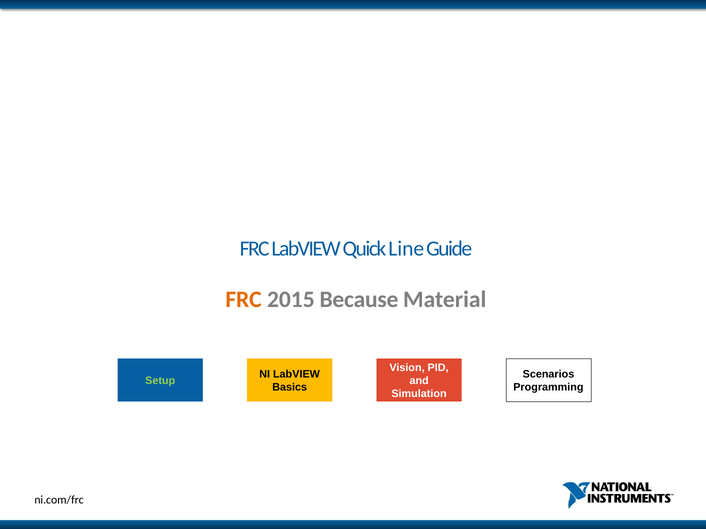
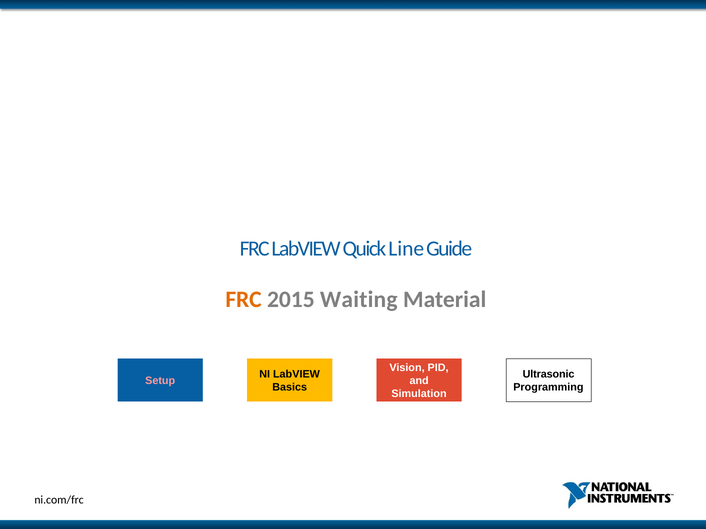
Because: Because -> Waiting (359, 300)
Scenarios: Scenarios -> Ultrasonic (549, 375)
Setup colour: light green -> pink (160, 381)
